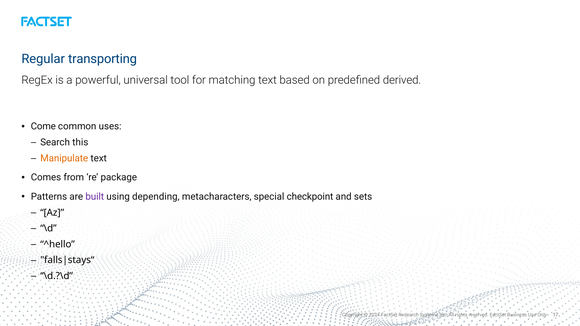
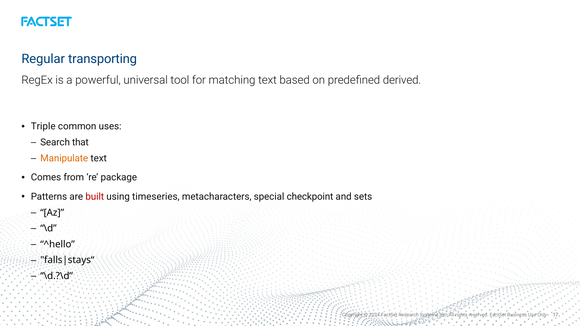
Come: Come -> Triple (43, 127)
this: this -> that (80, 142)
built colour: purple -> red (95, 197)
depending: depending -> timeseries (156, 197)
